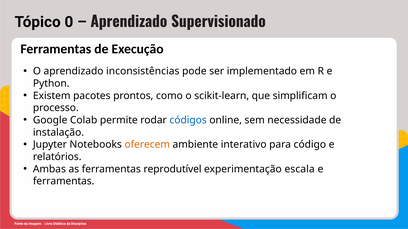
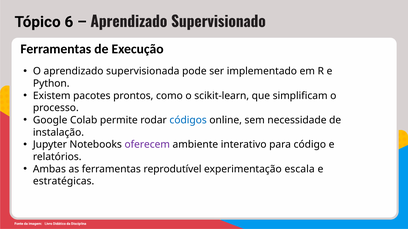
0: 0 -> 6 (69, 22)
inconsistências: inconsistências -> supervisionada (143, 71)
oferecem colour: orange -> purple (147, 145)
ferramentas: ferramentas -> estratégicas (64, 182)
